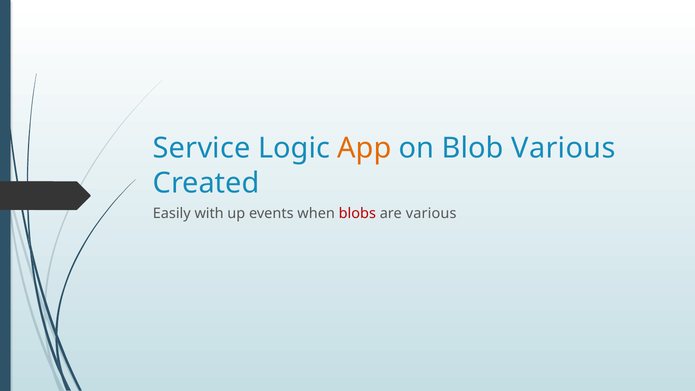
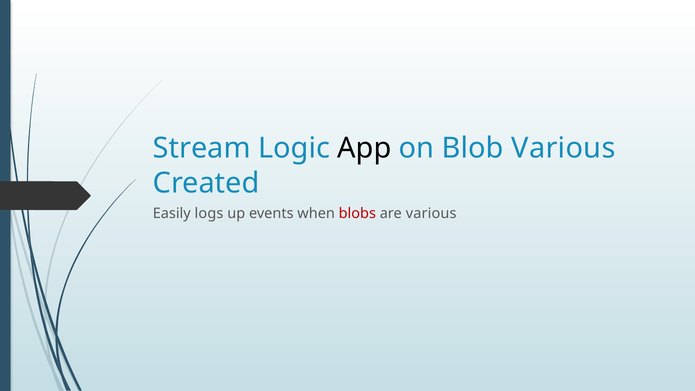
Service: Service -> Stream (202, 148)
App colour: orange -> black (364, 148)
with: with -> logs (209, 214)
